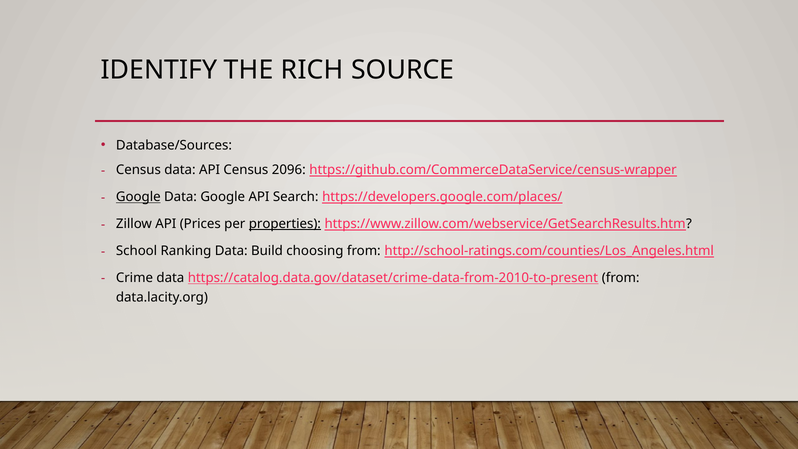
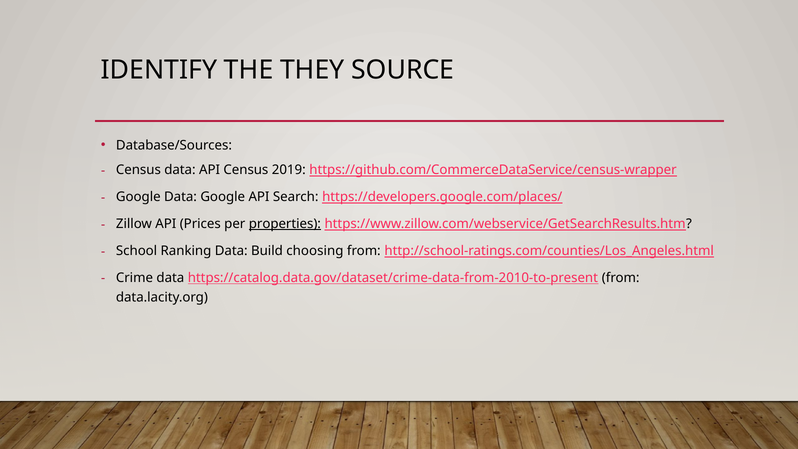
RICH: RICH -> THEY (312, 70)
2096: 2096 -> 2019 (289, 170)
Google underline: present -> none (138, 197)
